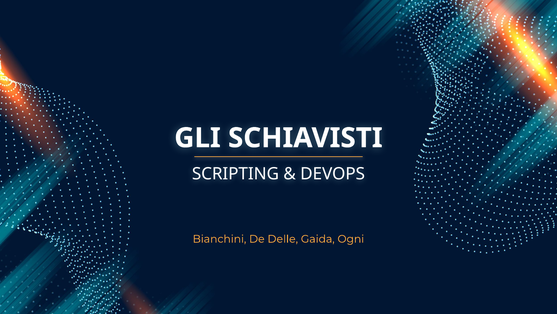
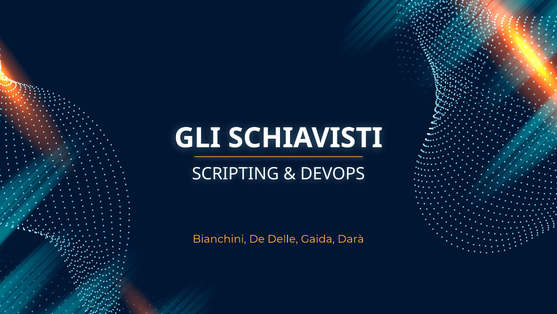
Ogni: Ogni -> Darà (351, 239)
